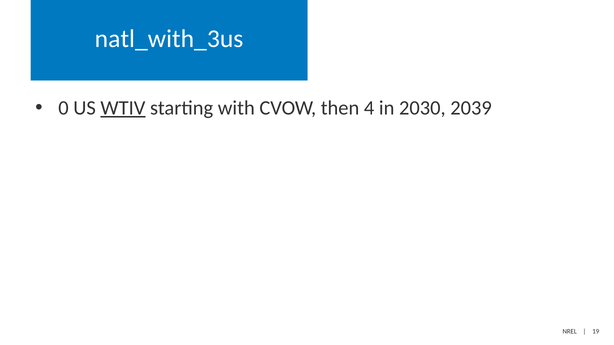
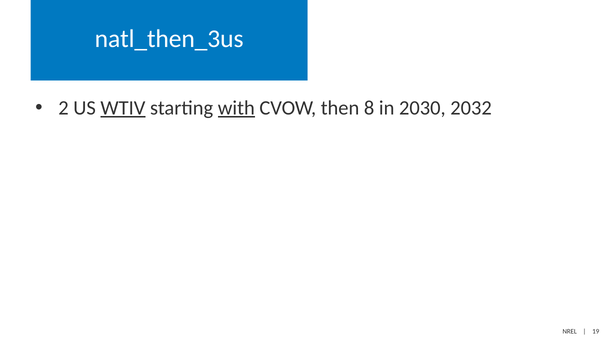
natl_with_3us: natl_with_3us -> natl_then_3us (169, 39)
0: 0 -> 2 (64, 108)
with underline: none -> present (236, 108)
4: 4 -> 8 (369, 108)
2039: 2039 -> 2032 (471, 108)
